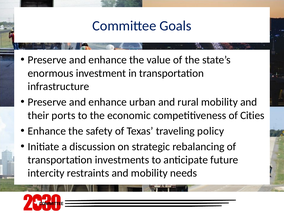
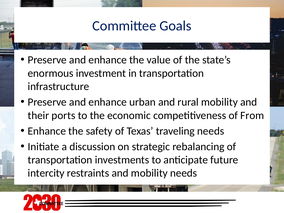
Cities: Cities -> From (252, 115)
traveling policy: policy -> needs (211, 131)
